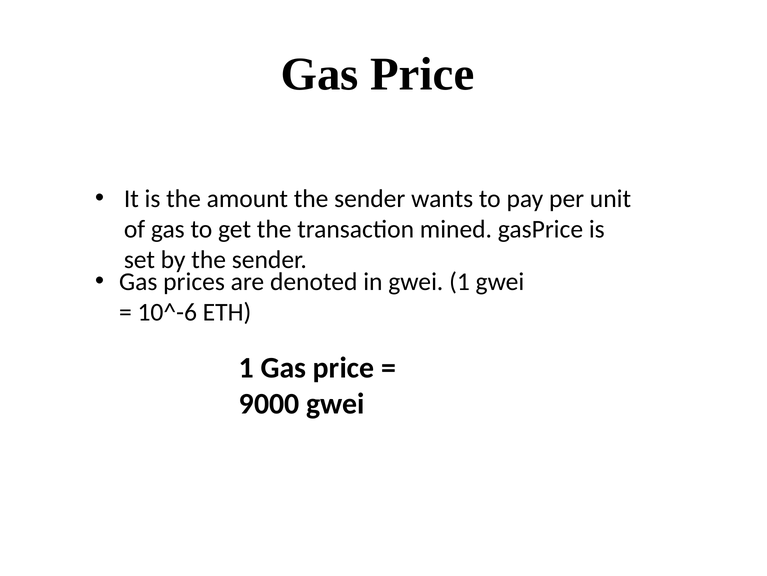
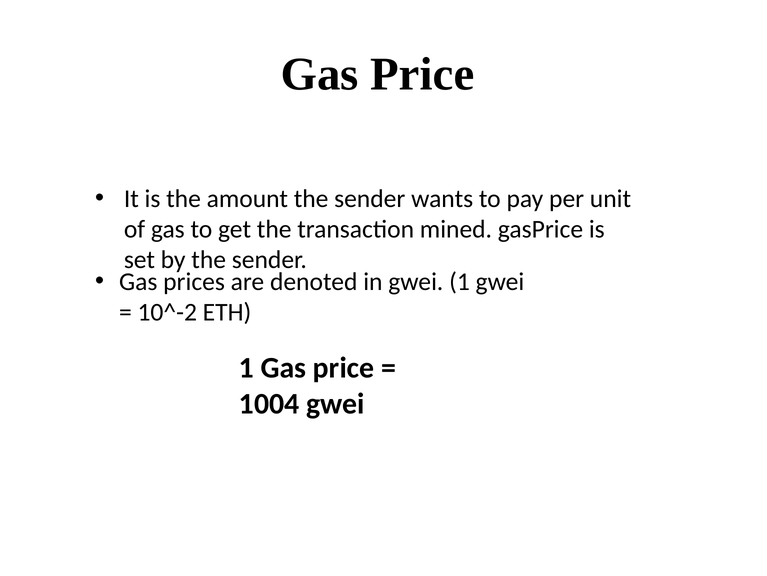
10^-6: 10^-6 -> 10^-2 (167, 312)
9000: 9000 -> 1004 (269, 403)
